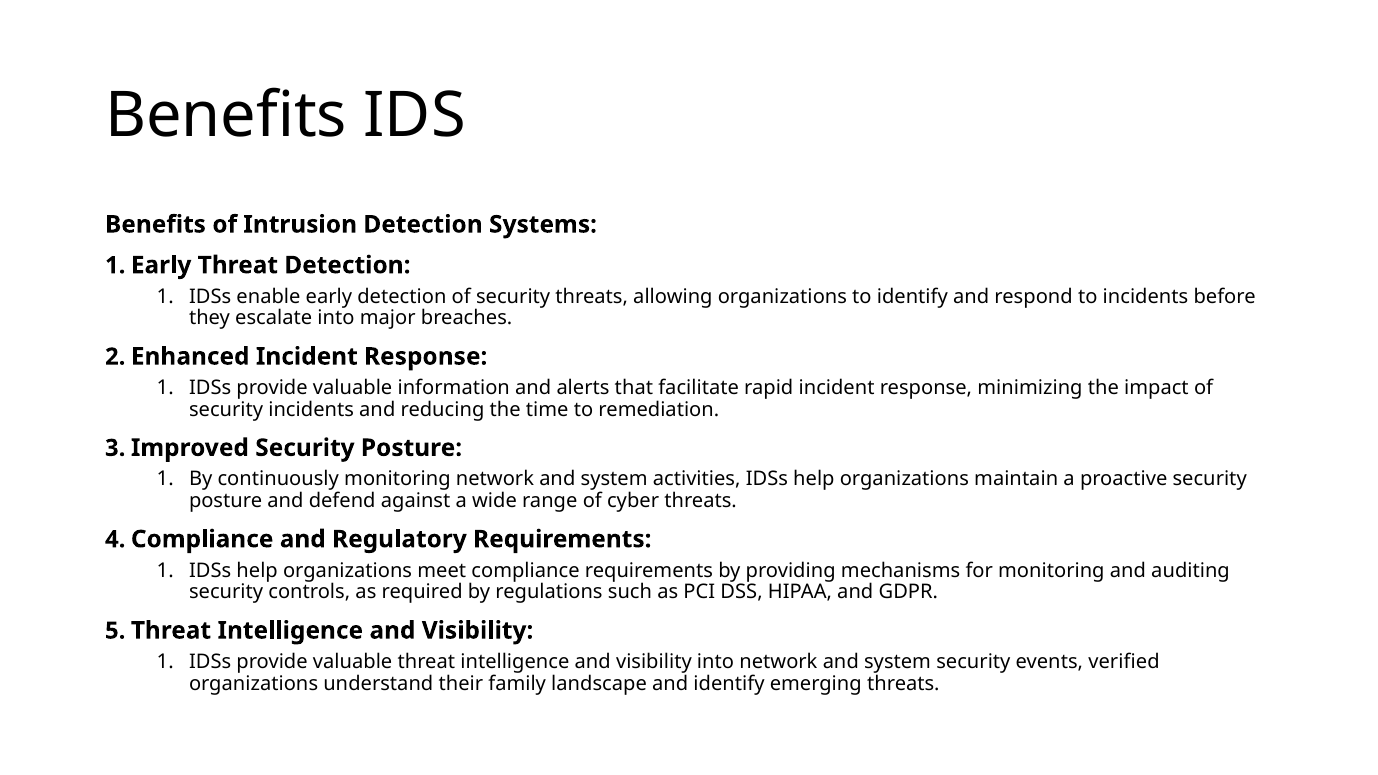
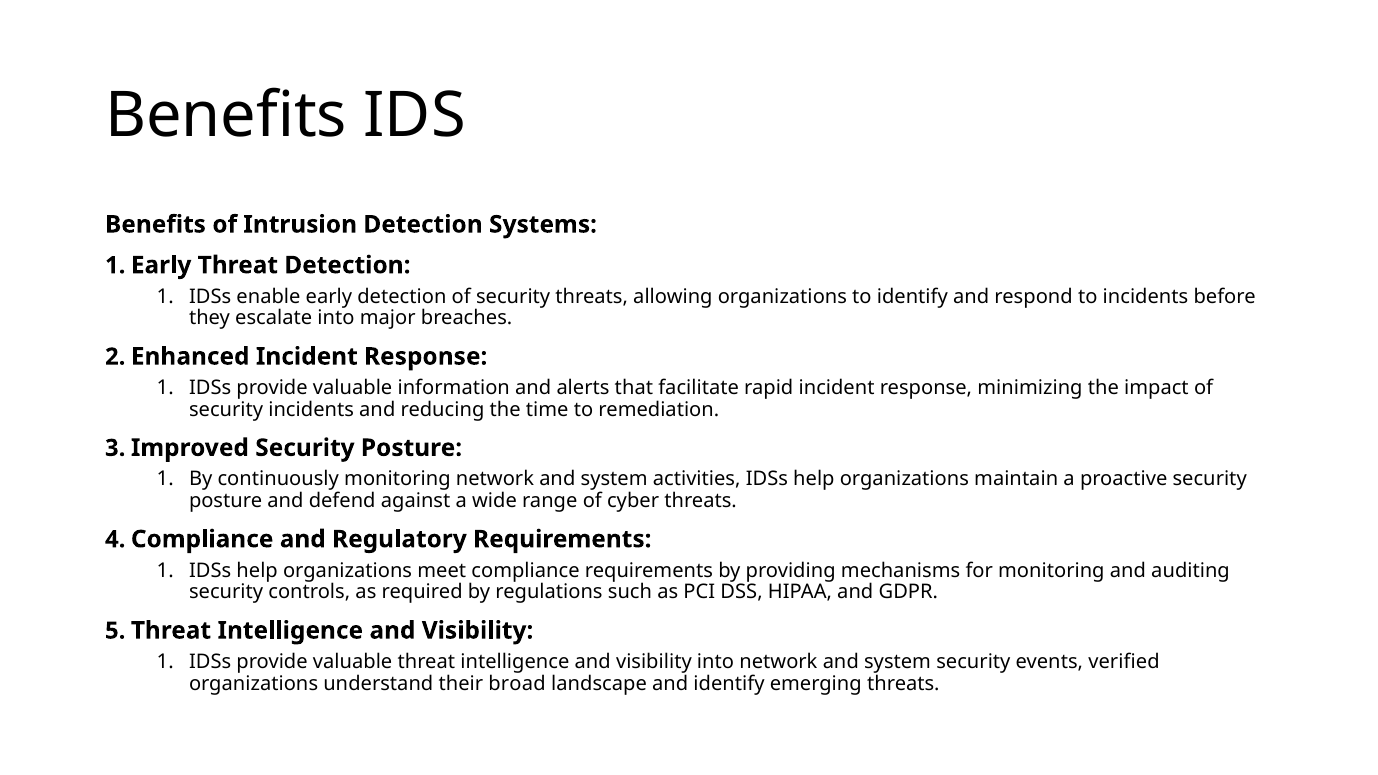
family: family -> broad (517, 684)
